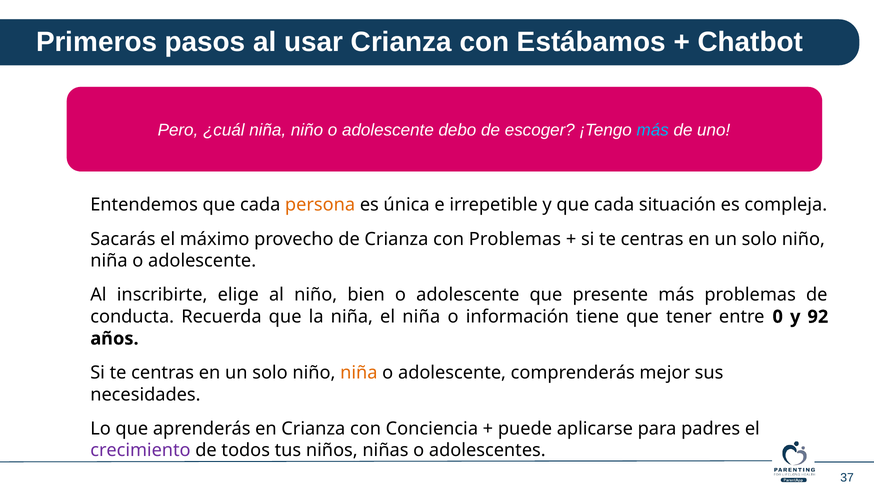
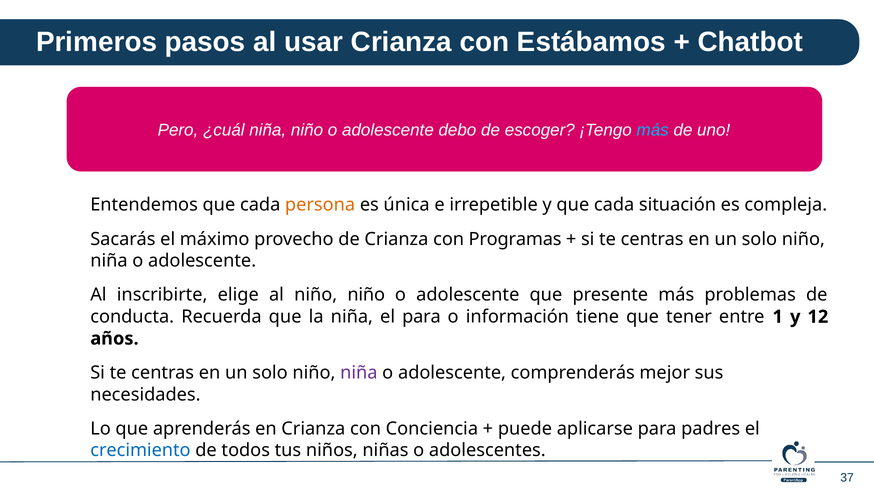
con Problemas: Problemas -> Programas (515, 239)
niño bien: bien -> niño (366, 295)
el niña: niña -> para (421, 317)
0: 0 -> 1 (778, 317)
92: 92 -> 12 (818, 317)
niña colour: orange -> purple (359, 372)
crecimiento colour: purple -> blue (140, 450)
